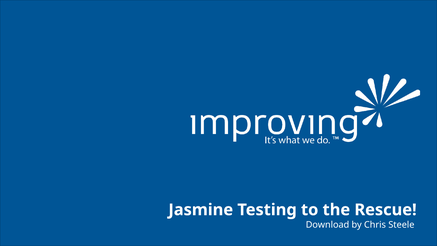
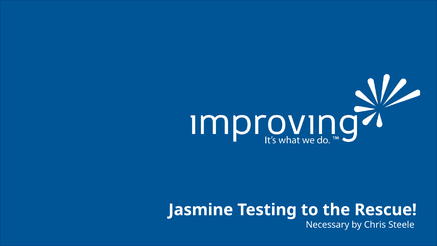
Download: Download -> Necessary (328, 225)
